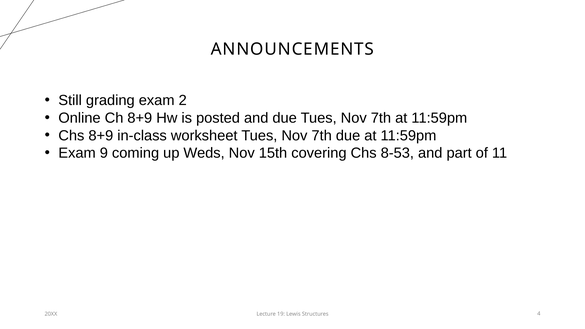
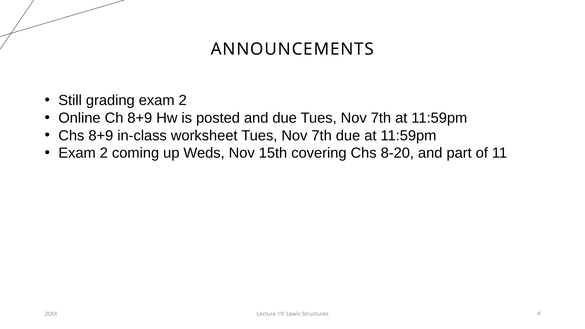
9: 9 -> 2 (104, 153)
8-53: 8-53 -> 8-20 (397, 153)
